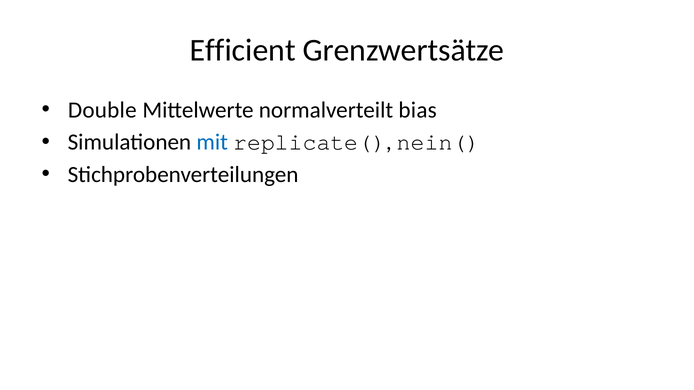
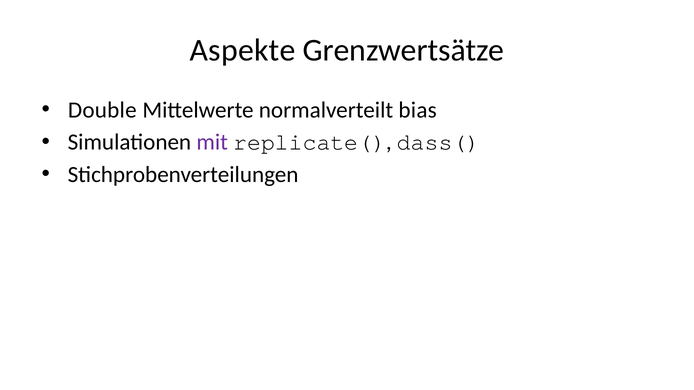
Efficient: Efficient -> Aspekte (243, 50)
mit colour: blue -> purple (212, 142)
nein(: nein( -> dass( (439, 142)
